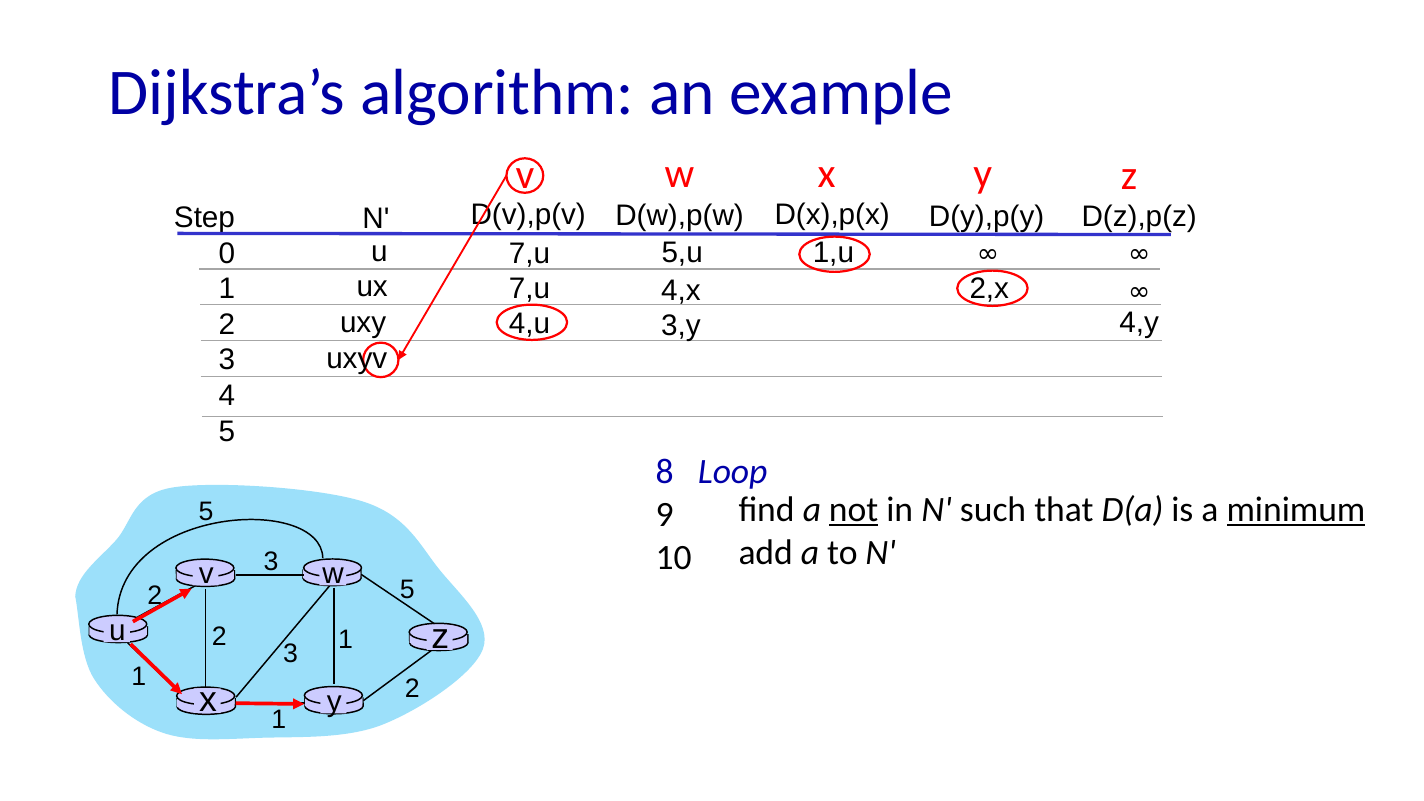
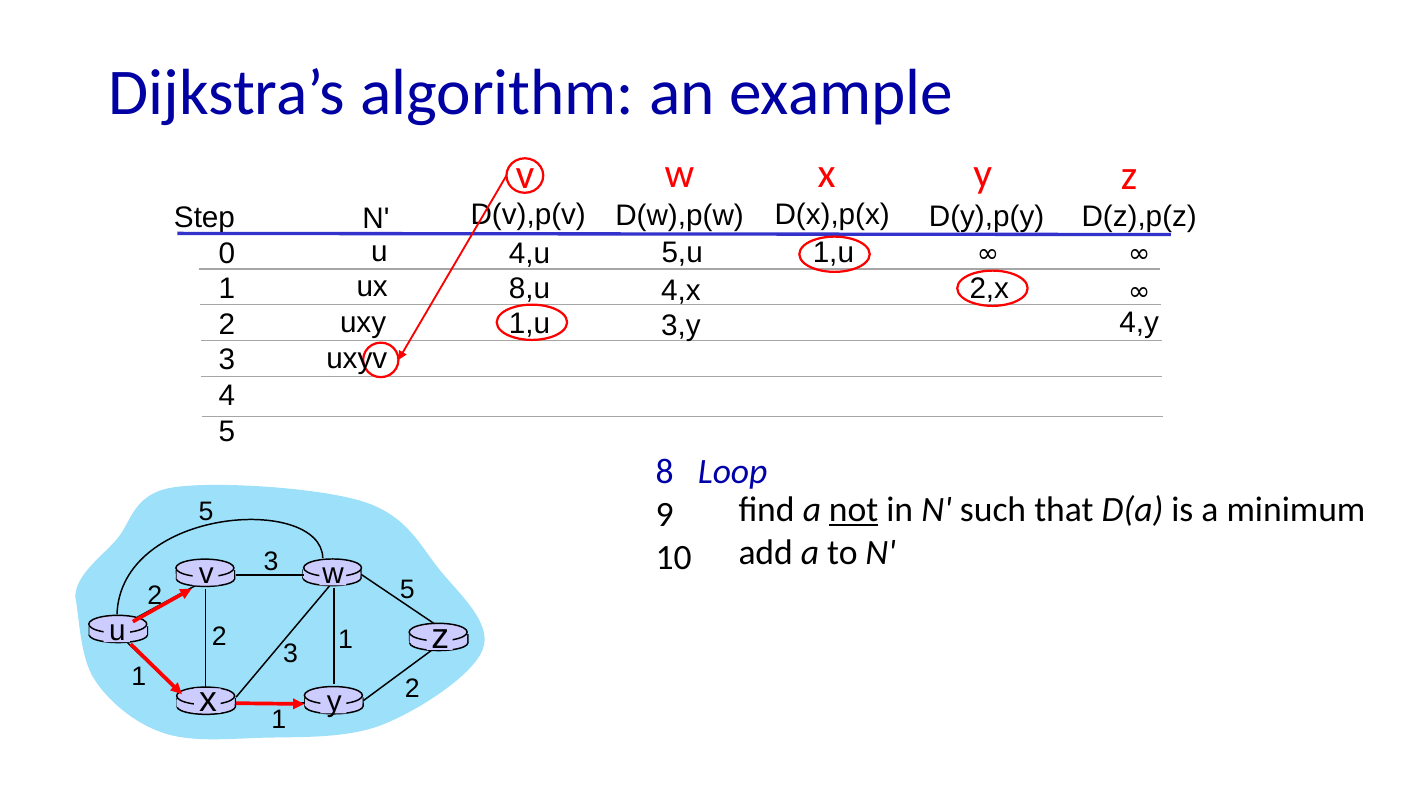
7,u: 7,u -> 4,u (530, 253)
7,u: 7,u -> 8,u (530, 289)
4,u: 4,u -> 1,u (530, 324)
minimum underline: present -> none (1296, 510)
